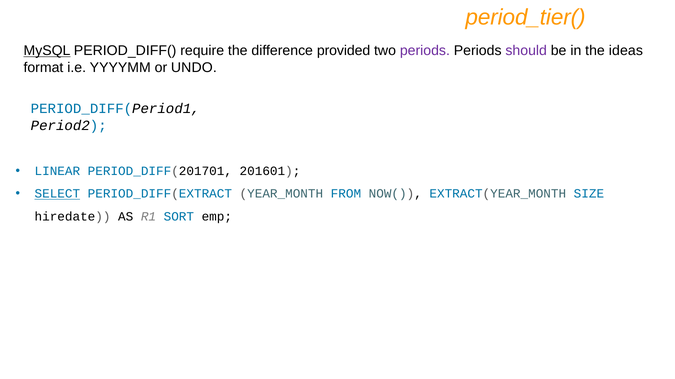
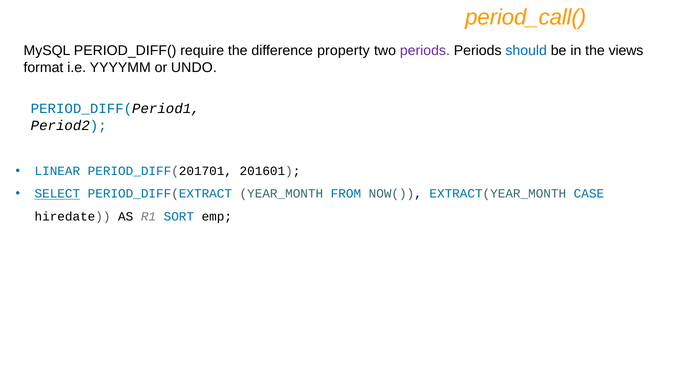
period_tier(: period_tier( -> period_call( (526, 18)
MySQL underline: present -> none (47, 51)
provided: provided -> property (343, 51)
should colour: purple -> blue (526, 51)
ideas: ideas -> views (626, 51)
SIZE: SIZE -> CASE (589, 194)
